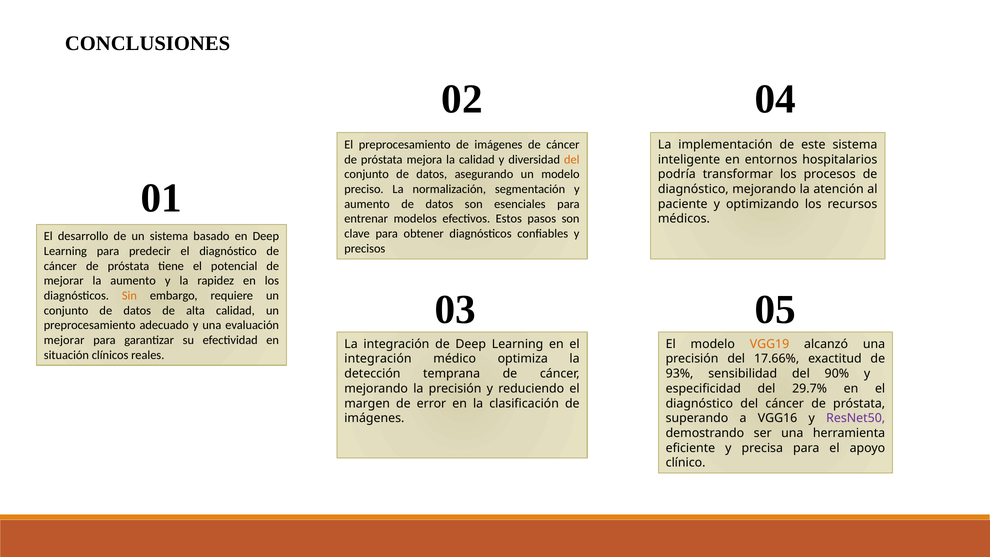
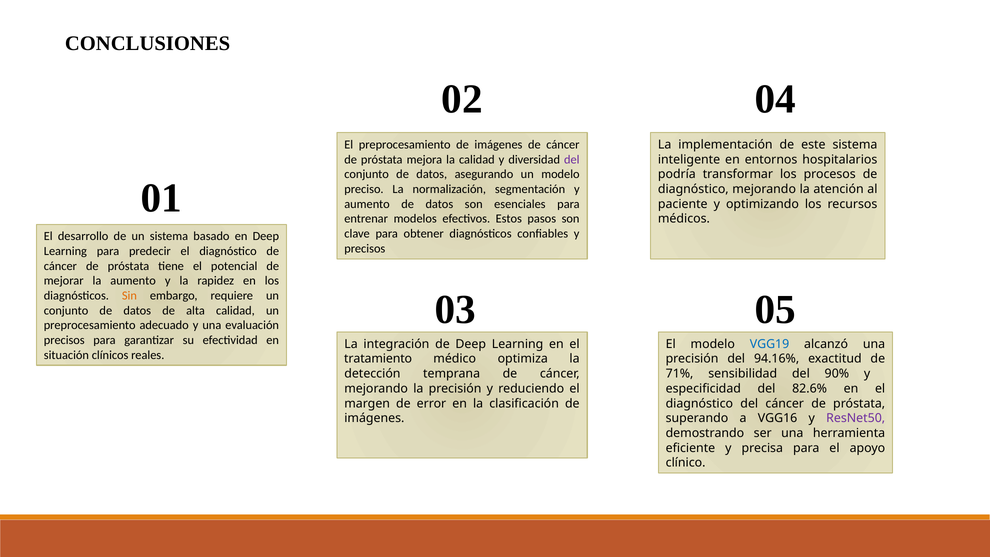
del colour: orange -> purple (572, 159)
mejorar: mejorar -> precisos (64, 340)
VGG19 colour: orange -> blue (769, 344)
integración: integración -> tratamiento (378, 359)
17.66%: 17.66% -> 94.16% (777, 359)
93%: 93% -> 71% (680, 374)
29.7%: 29.7% -> 82.6% (810, 389)
